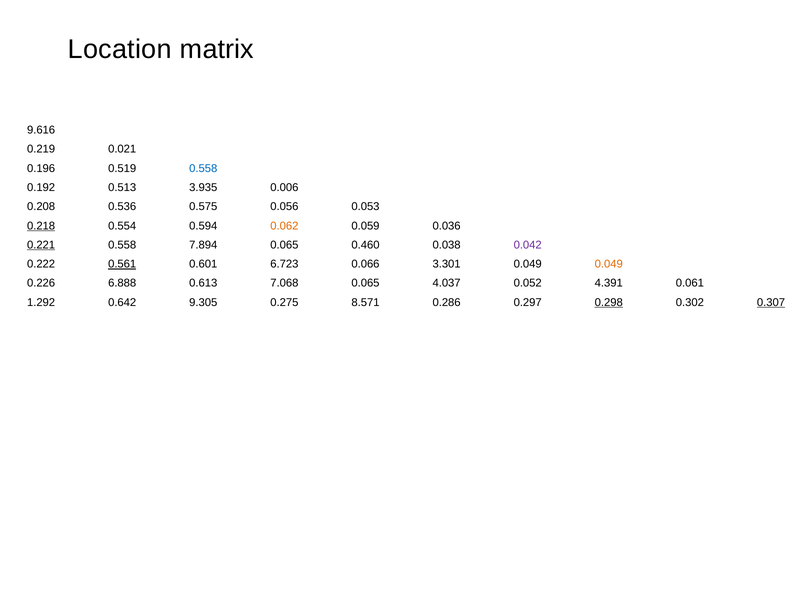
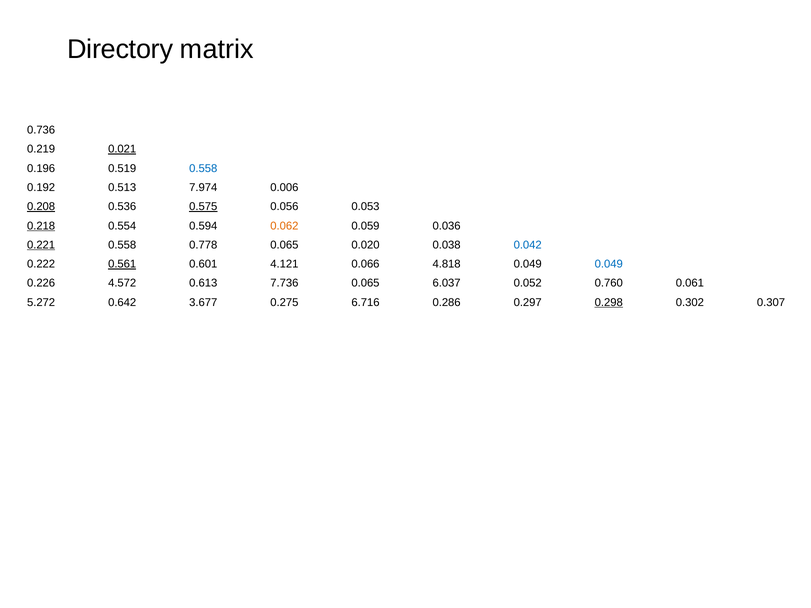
Location: Location -> Directory (120, 49)
9.616: 9.616 -> 0.736 (41, 130)
0.021 underline: none -> present (122, 149)
3.935: 3.935 -> 7.974 (203, 188)
0.208 underline: none -> present (41, 207)
0.575 underline: none -> present (203, 207)
7.894: 7.894 -> 0.778 (203, 245)
0.460: 0.460 -> 0.020 (365, 245)
0.042 colour: purple -> blue (528, 245)
6.723: 6.723 -> 4.121 (284, 264)
3.301: 3.301 -> 4.818 (447, 264)
0.049 colour: orange -> blue (609, 264)
6.888: 6.888 -> 4.572 (122, 283)
7.068: 7.068 -> 7.736 (284, 283)
4.037: 4.037 -> 6.037 (447, 283)
4.391: 4.391 -> 0.760 (609, 283)
1.292: 1.292 -> 5.272 (41, 303)
9.305: 9.305 -> 3.677 (203, 303)
8.571: 8.571 -> 6.716 (365, 303)
0.307 underline: present -> none (771, 303)
